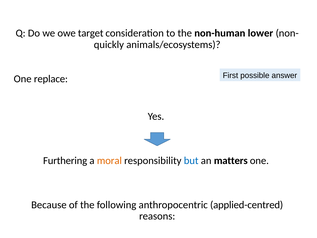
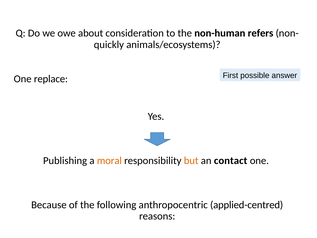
target: target -> about (91, 33)
lower: lower -> refers (261, 33)
Furthering: Furthering -> Publishing (65, 160)
but colour: blue -> orange (191, 160)
matters: matters -> contact (231, 160)
